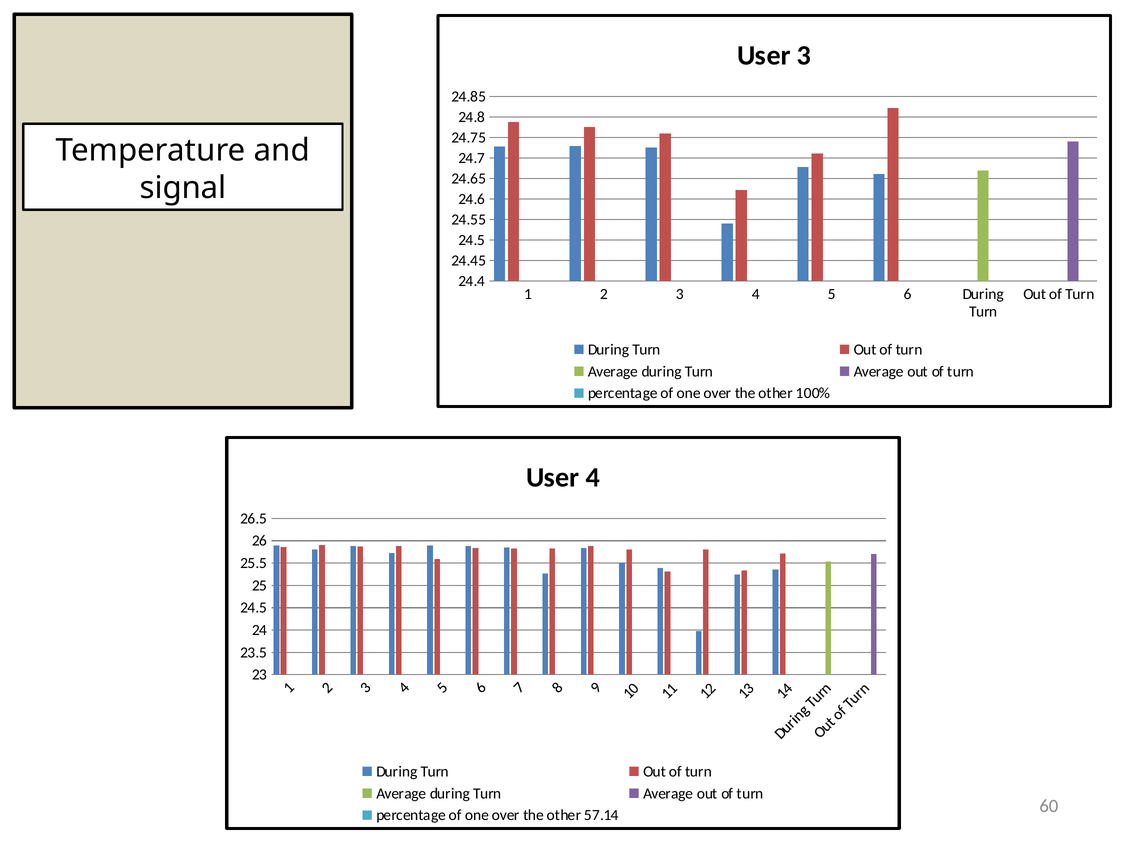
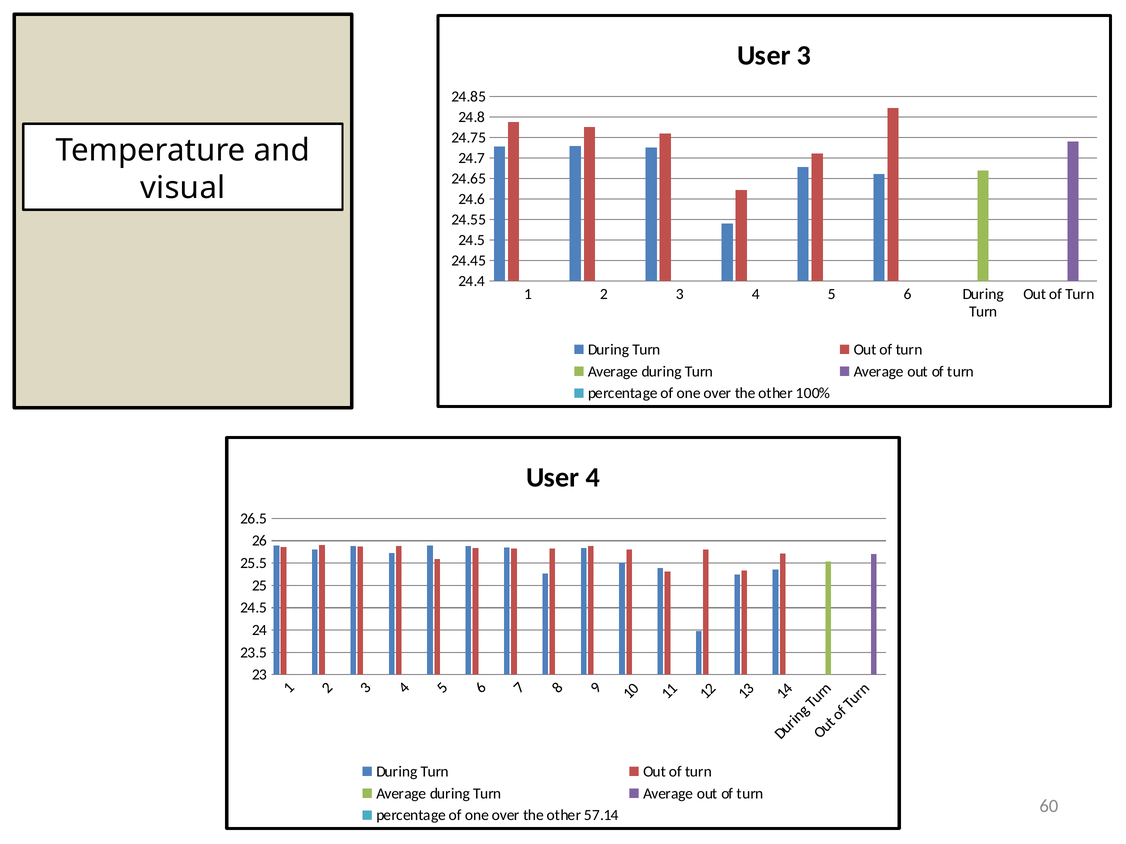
signal: signal -> visual (183, 188)
